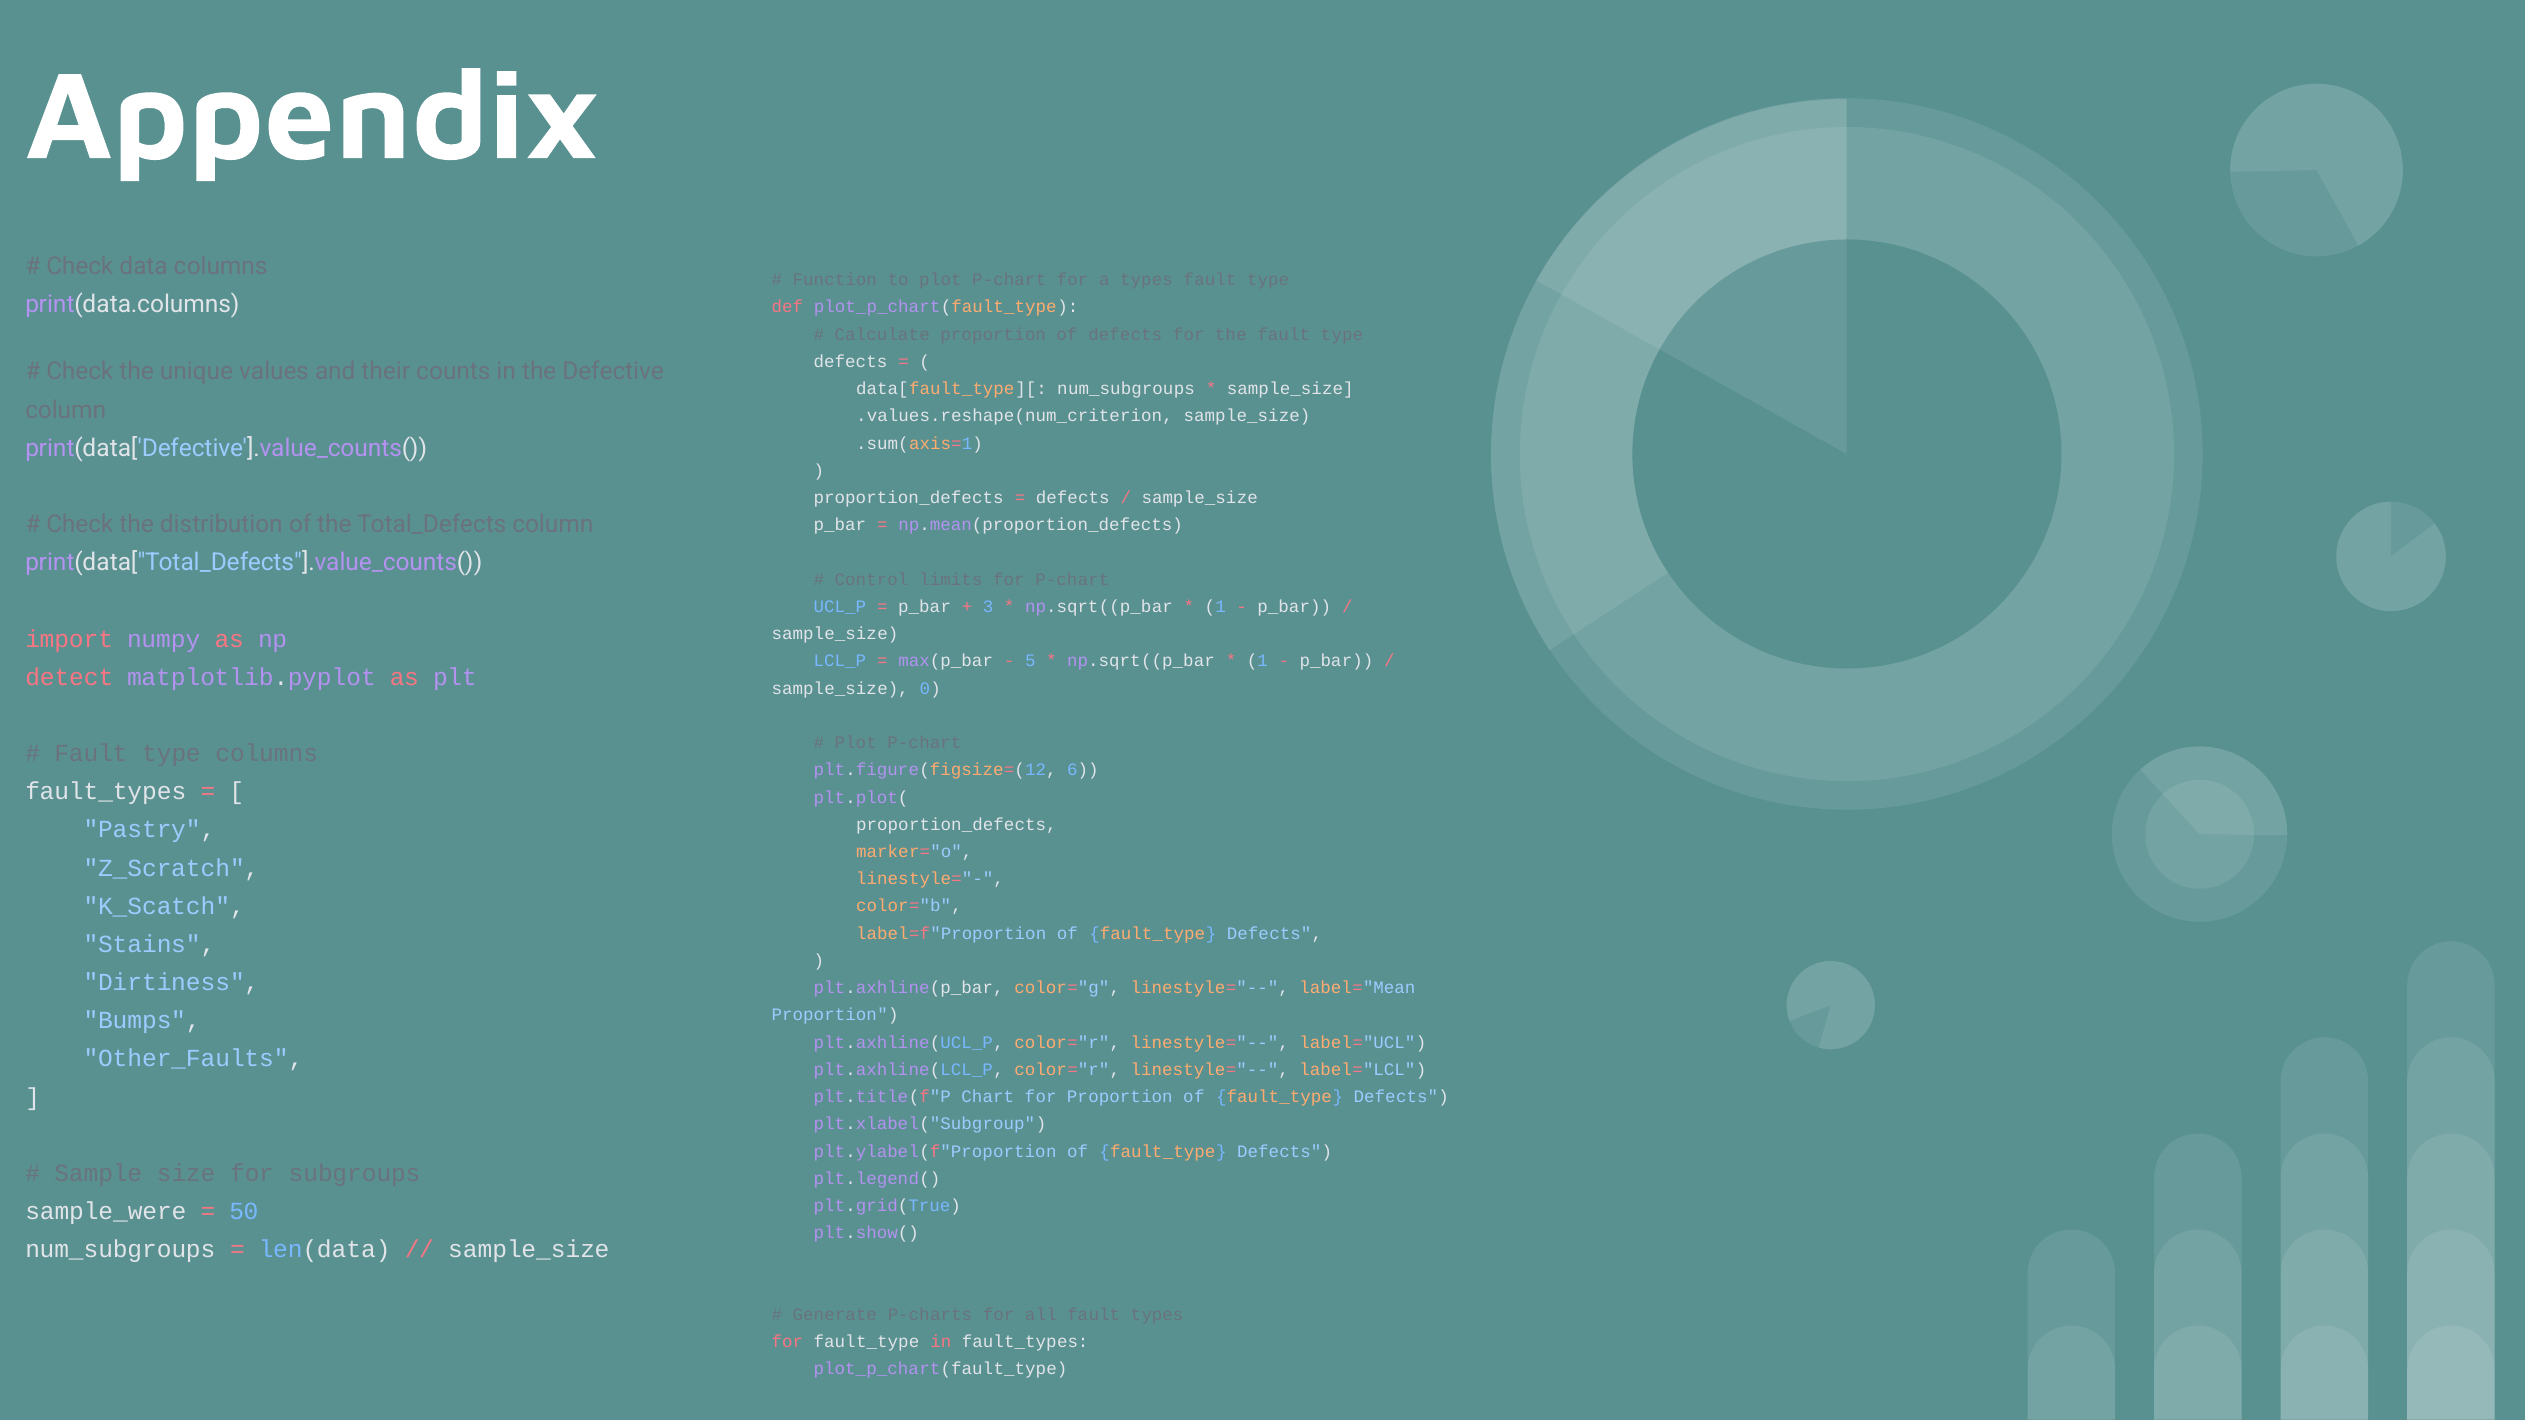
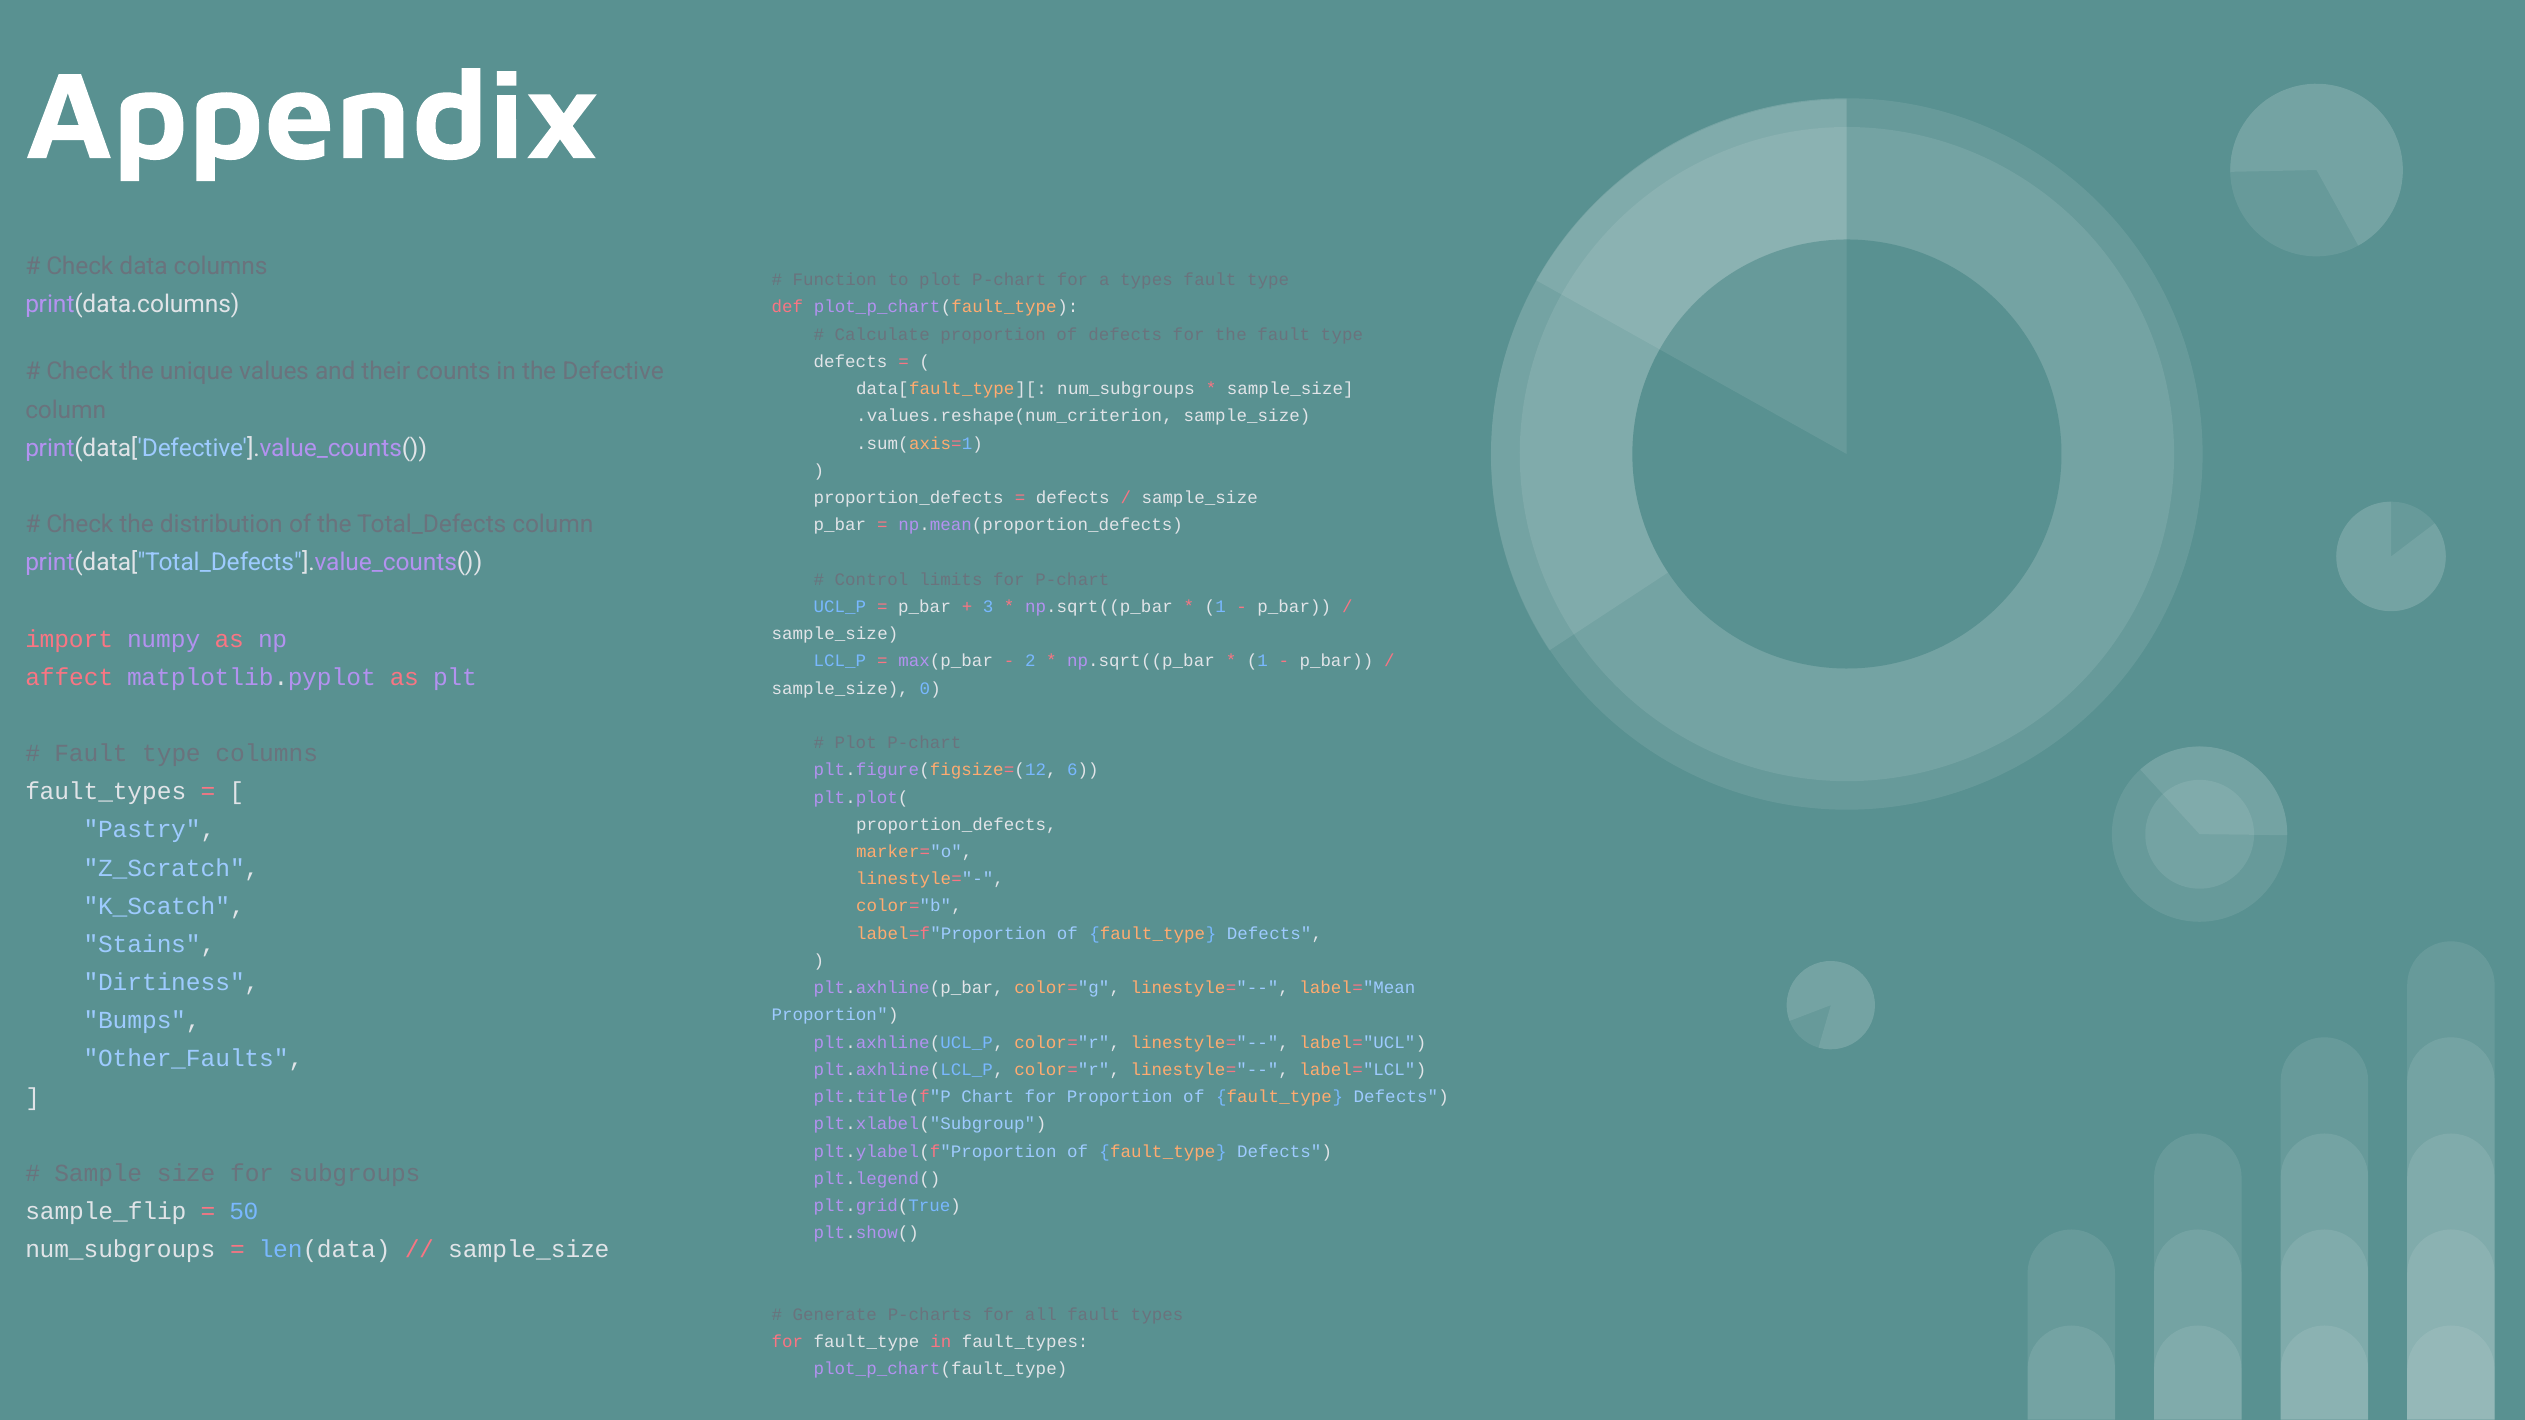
5: 5 -> 2 (1030, 661)
detect: detect -> affect (69, 677)
sample_were: sample_were -> sample_flip (106, 1212)
